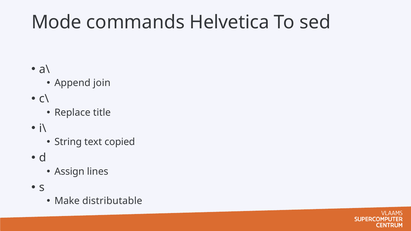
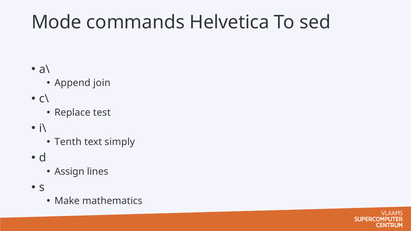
title: title -> test (102, 113)
String: String -> Tenth (68, 142)
copied: copied -> simply (120, 142)
distributable: distributable -> mathematics (112, 201)
